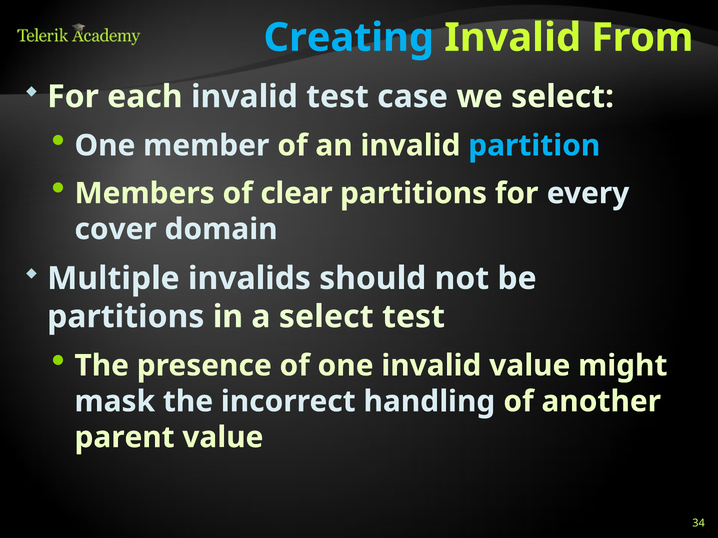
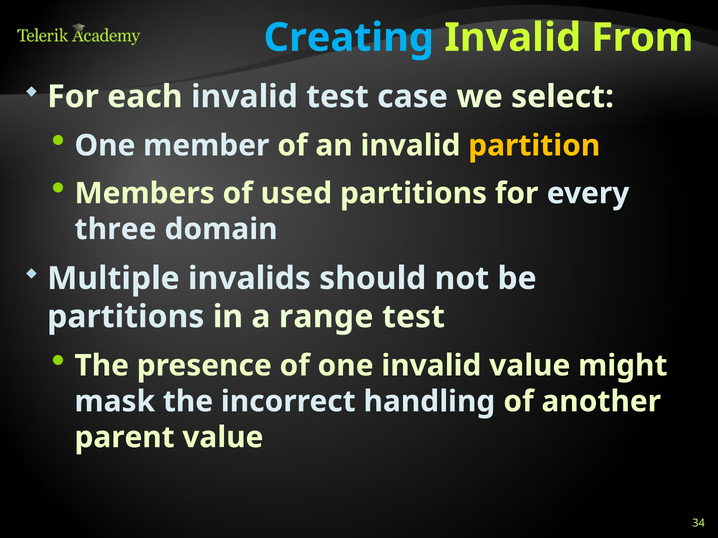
partition colour: light blue -> yellow (534, 146)
clear: clear -> used (296, 194)
cover: cover -> three (116, 229)
a select: select -> range (326, 317)
